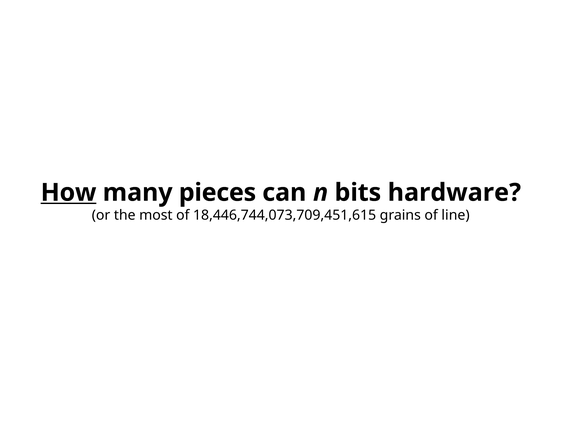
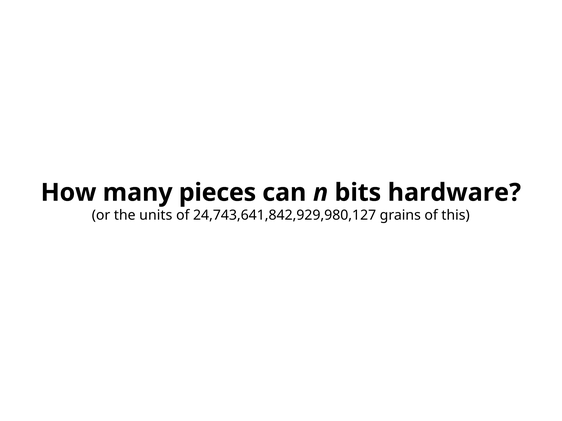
How underline: present -> none (69, 193)
most: most -> units (156, 215)
18,446,744,073,709,451,615: 18,446,744,073,709,451,615 -> 24,743,641,842,929,980,127 (285, 215)
line: line -> this (456, 215)
